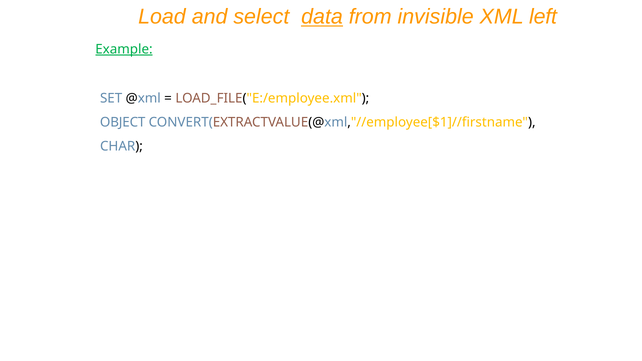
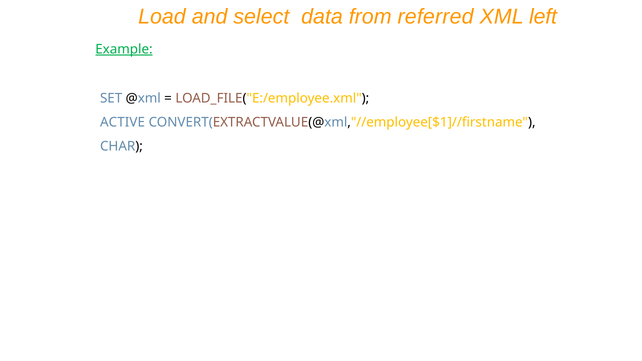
data underline: present -> none (322, 17)
invisible: invisible -> referred (436, 17)
OBJECT: OBJECT -> ACTIVE (123, 122)
